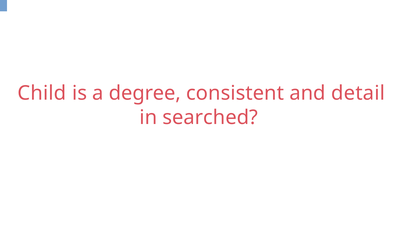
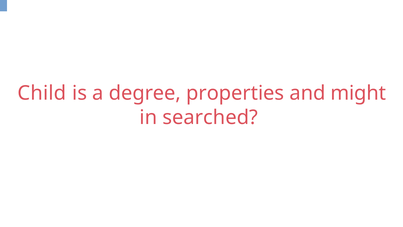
consistent: consistent -> properties (235, 93)
detail: detail -> might (358, 93)
